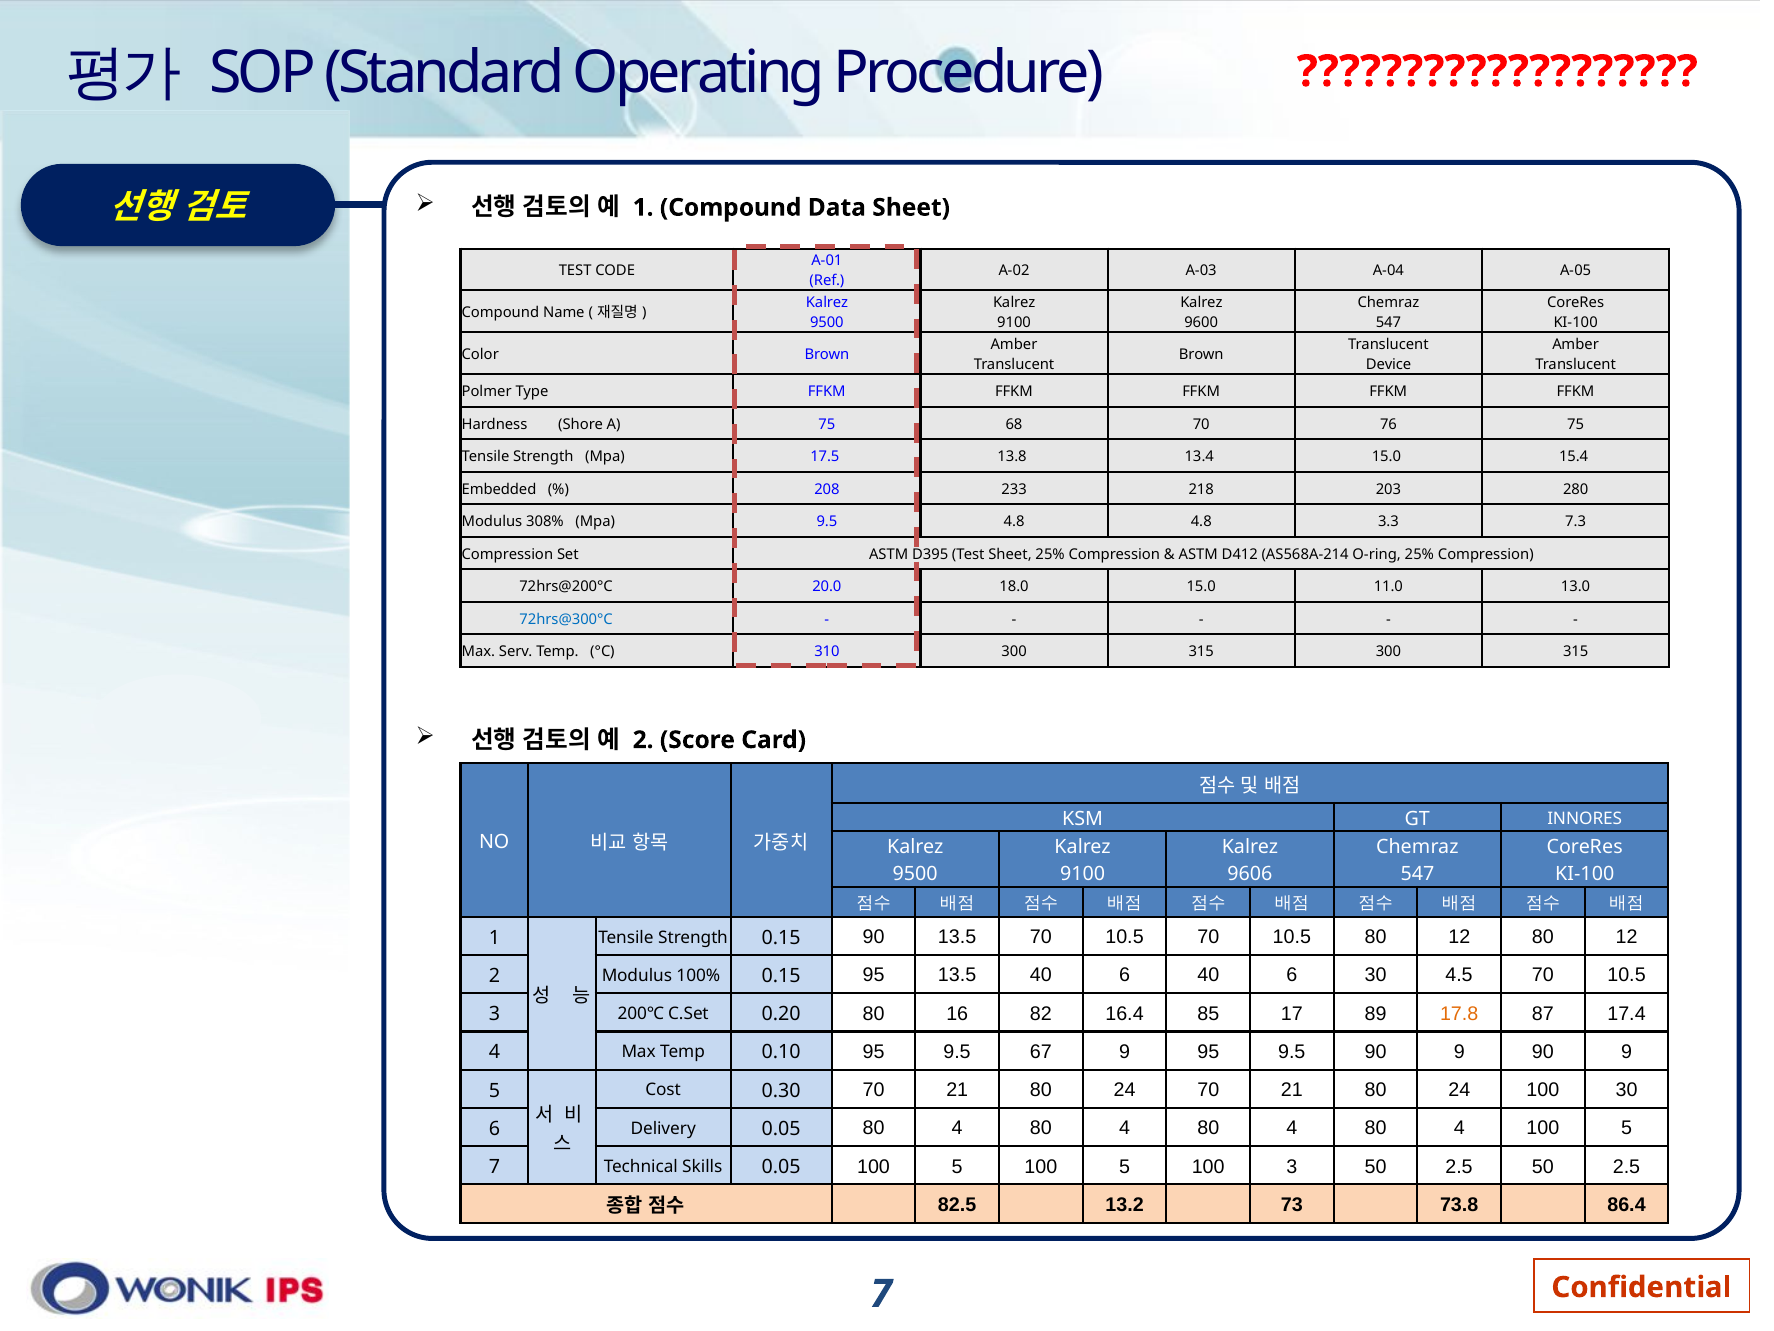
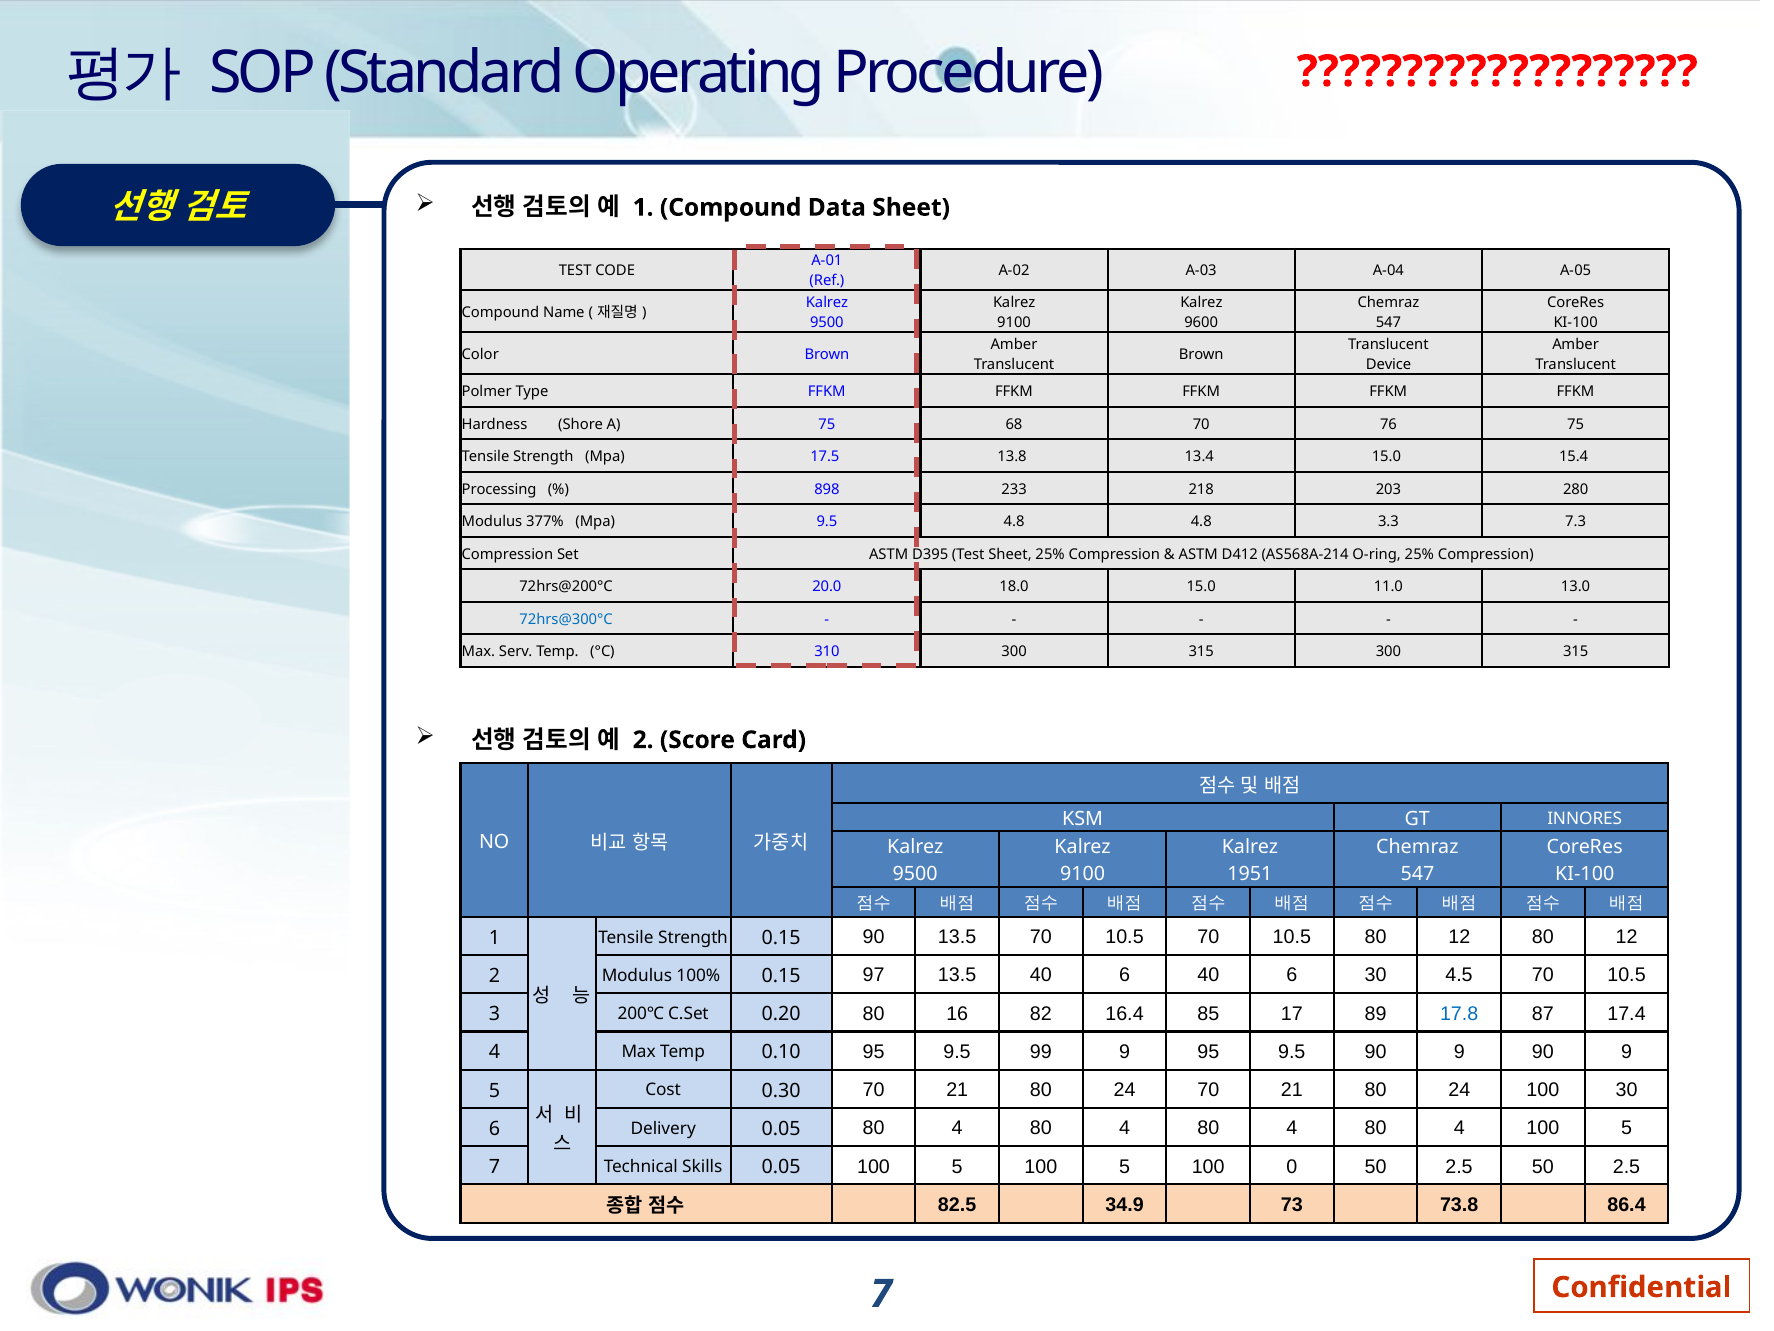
Embedded: Embedded -> Processing (499, 489)
208: 208 -> 898 (827, 489)
308%: 308% -> 377% (545, 522)
9606: 9606 -> 1951 (1250, 874)
0.15 95: 95 -> 97 (874, 975)
17.8 colour: orange -> blue (1459, 1013)
67: 67 -> 99 (1041, 1051)
100 3: 3 -> 0 (1292, 1166)
13.2: 13.2 -> 34.9 (1125, 1204)
